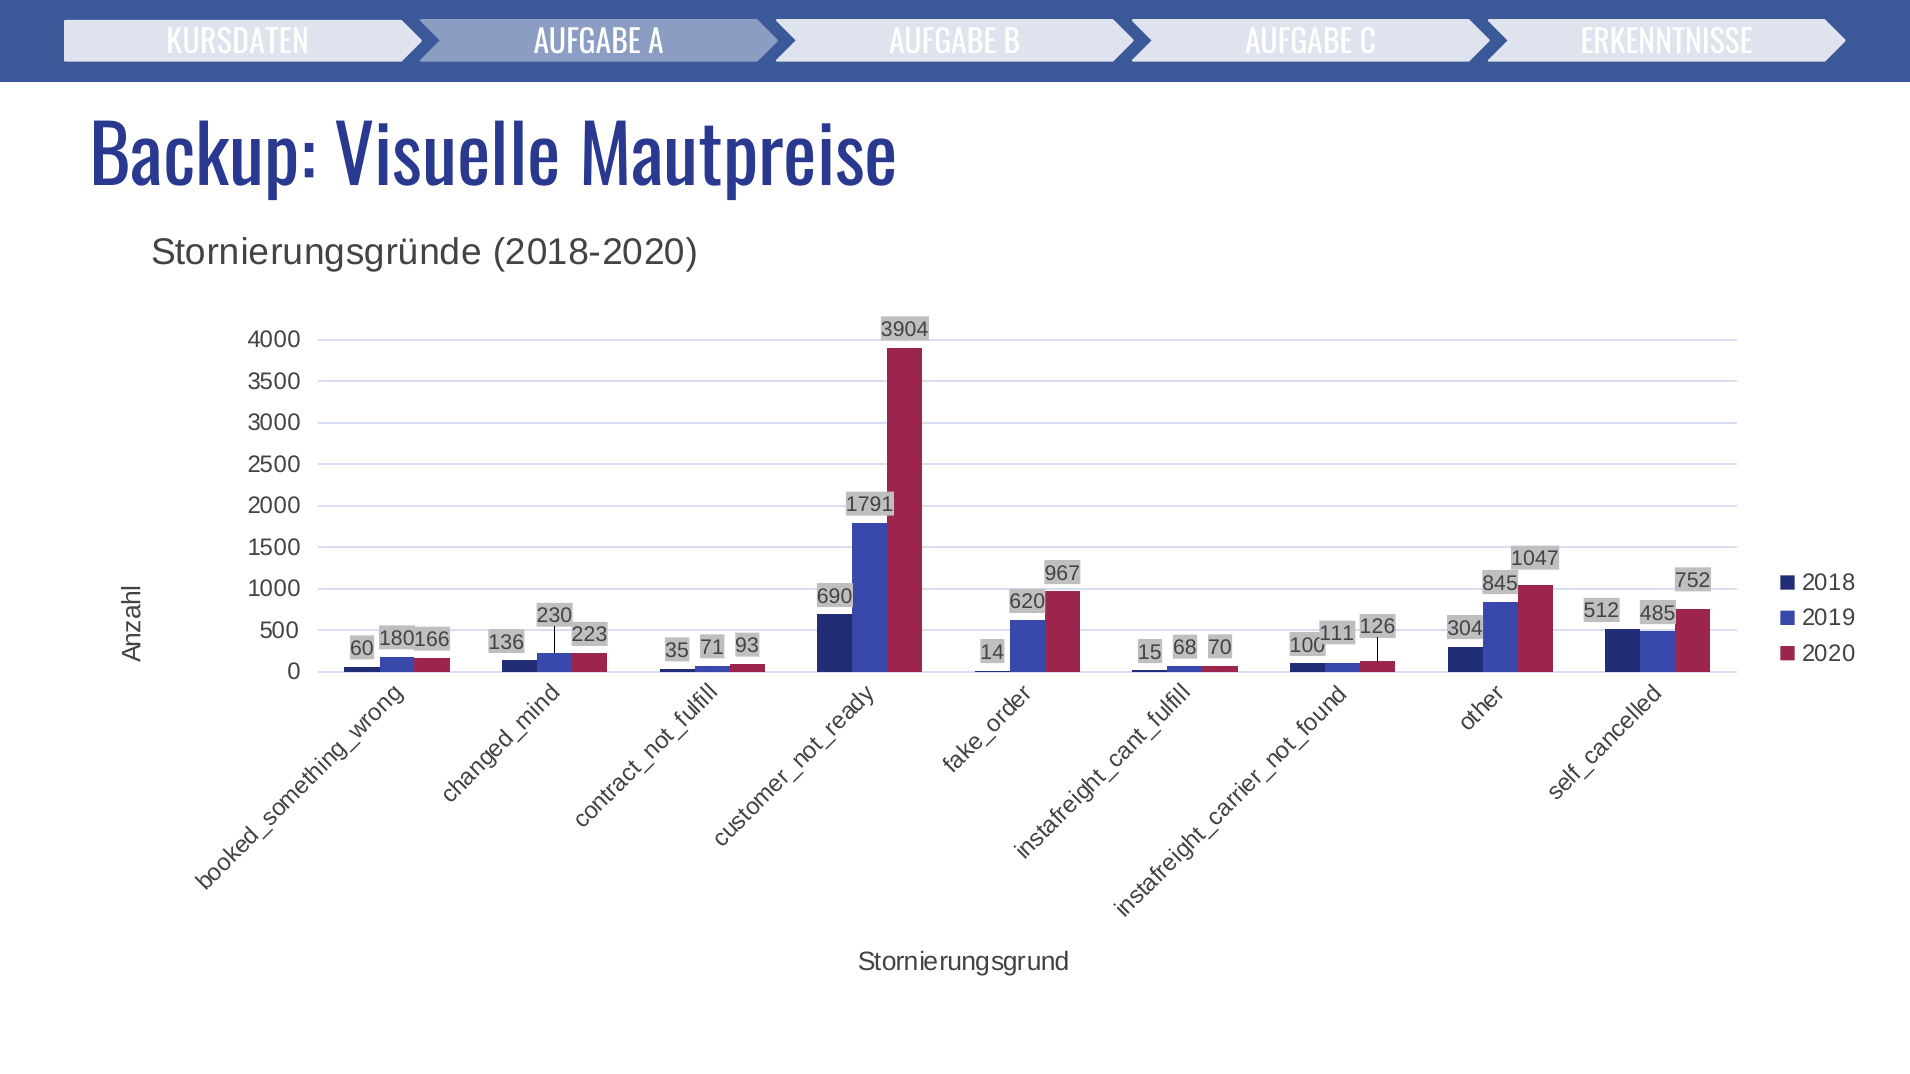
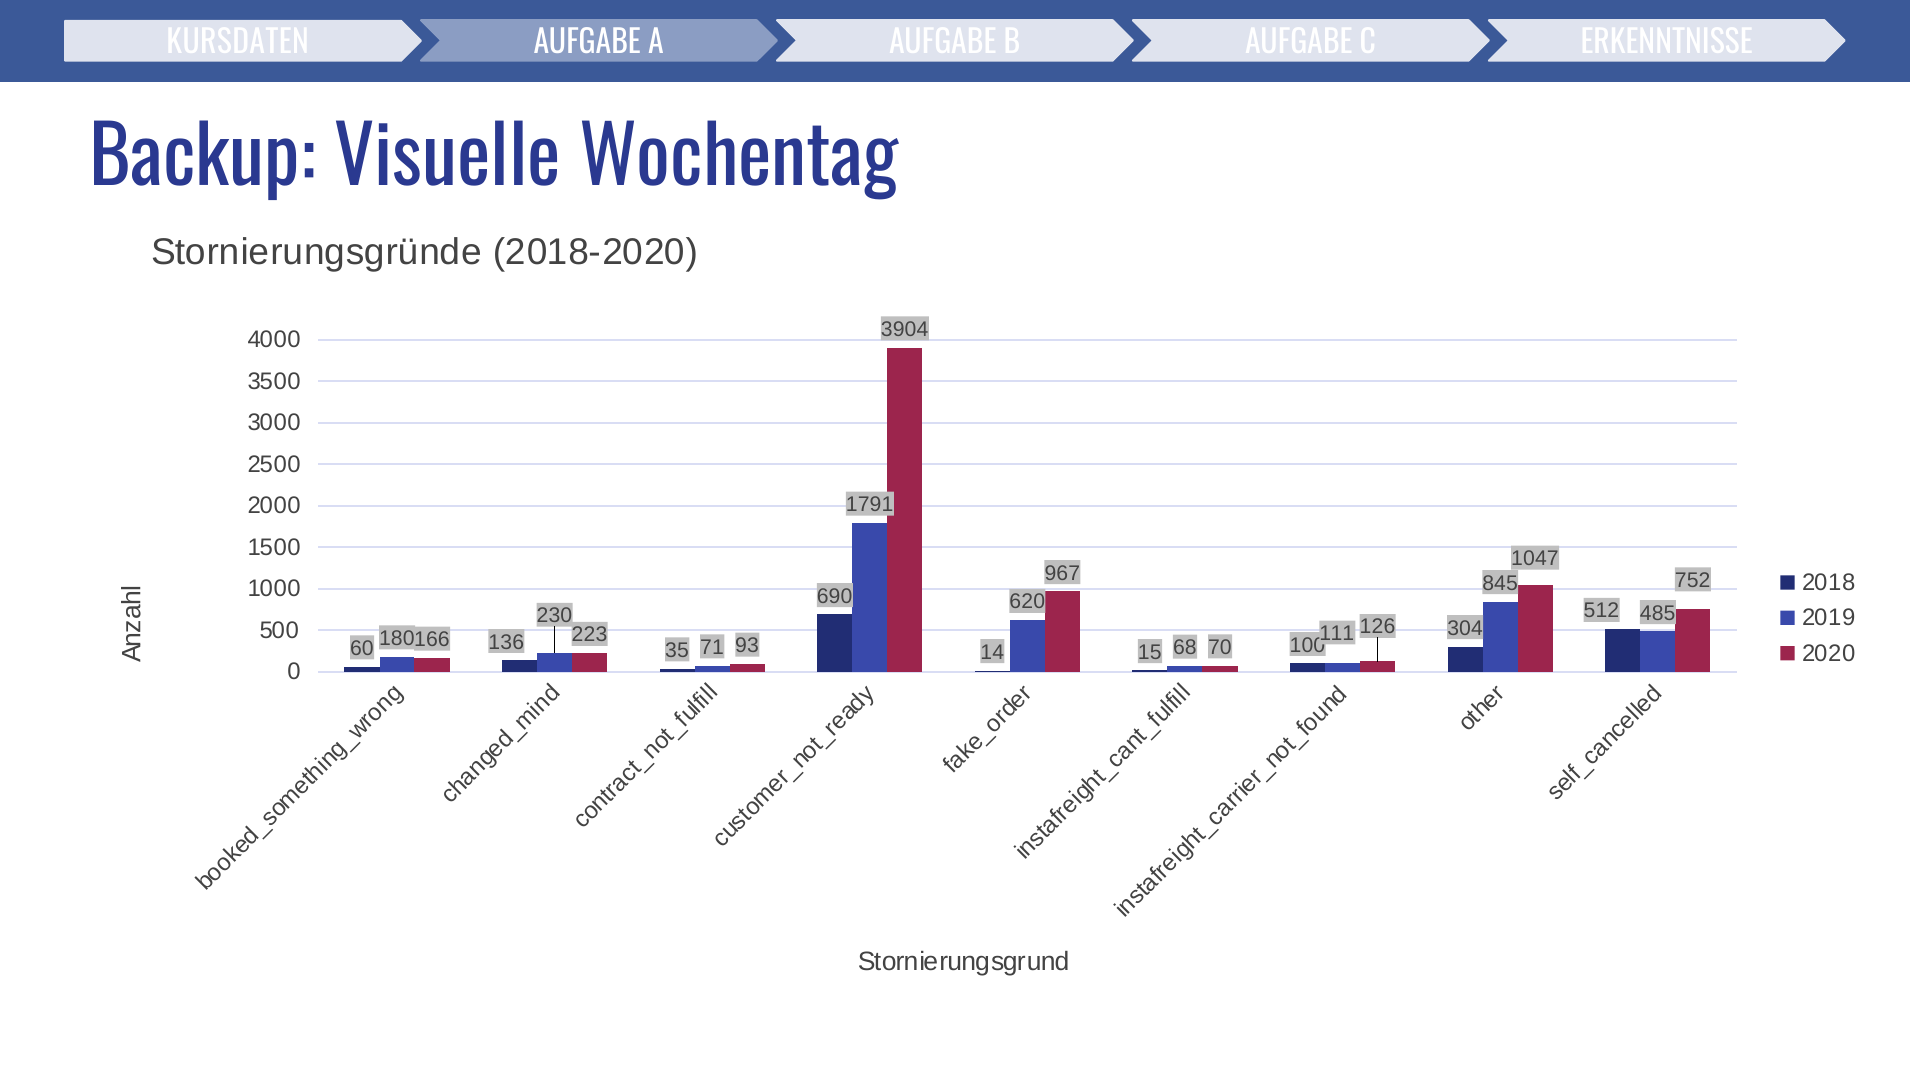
Mautpreise: Mautpreise -> Wochentag (739, 159)
